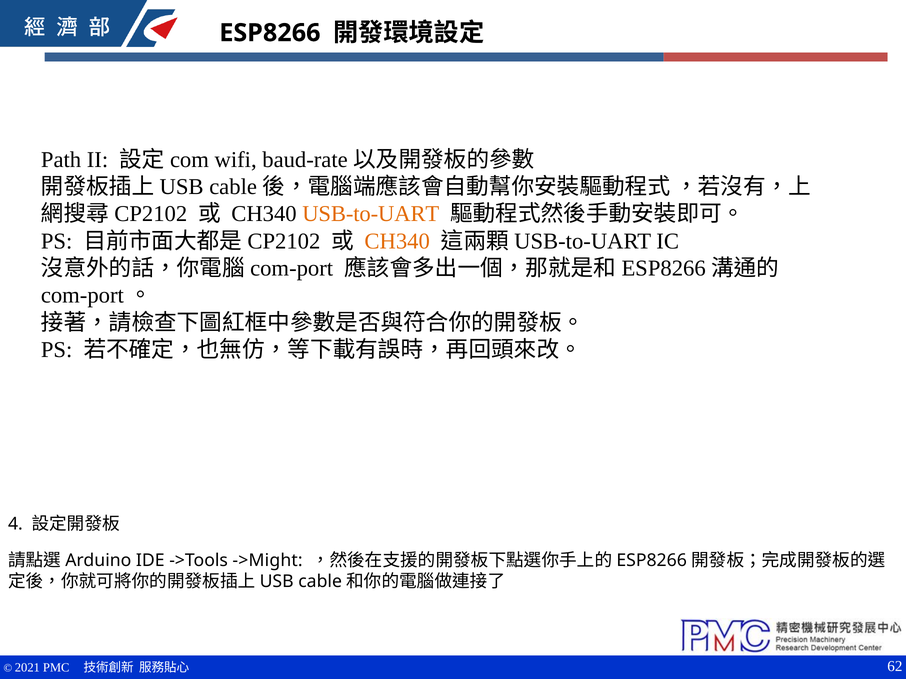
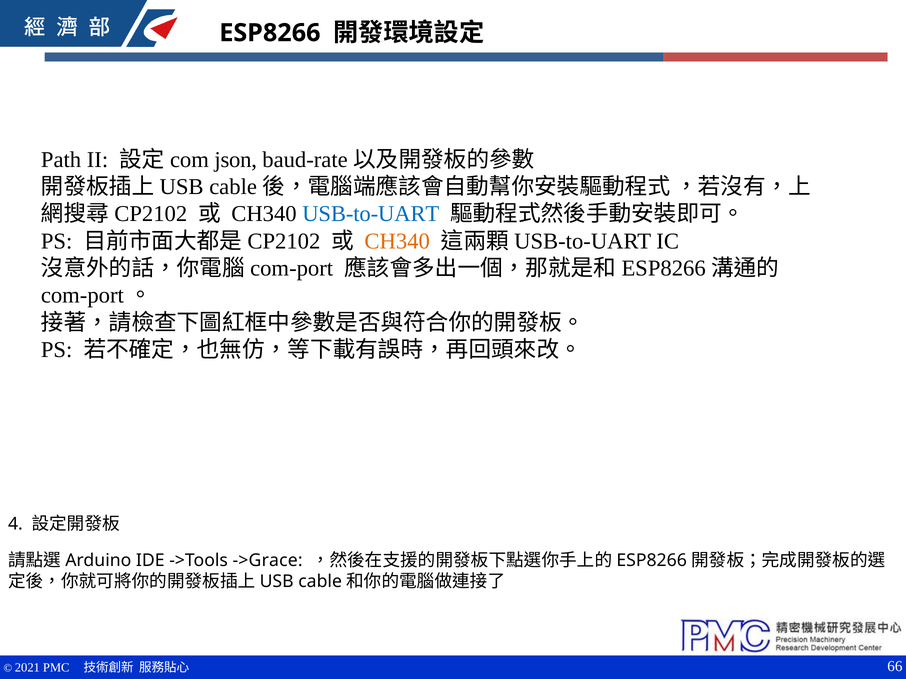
wifi: wifi -> json (236, 160)
USB-to-UART colour: orange -> blue (371, 214)
->Might: ->Might -> ->Grace (268, 561)
62: 62 -> 66 (895, 667)
